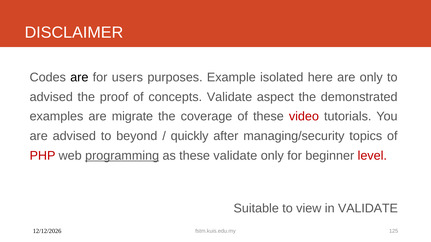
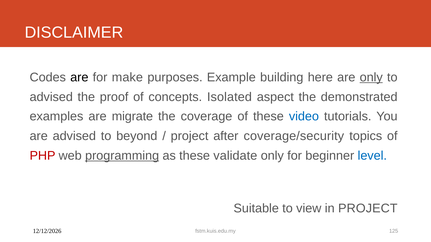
users: users -> make (127, 77)
isolated: isolated -> building (282, 77)
only underline: none -> present (371, 77)
concepts Validate: Validate -> Isolated (229, 97)
video colour: red -> blue (304, 117)
quickly: quickly -> project (190, 136)
managing/security: managing/security -> coverage/security (294, 136)
level colour: red -> blue (372, 156)
in VALIDATE: VALIDATE -> PROJECT (368, 209)
